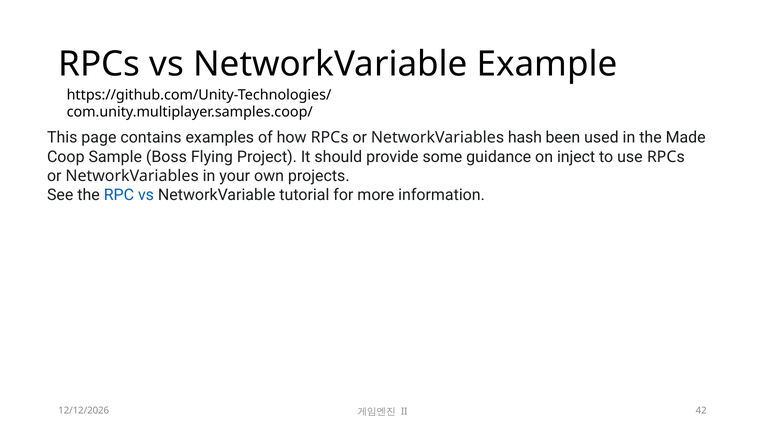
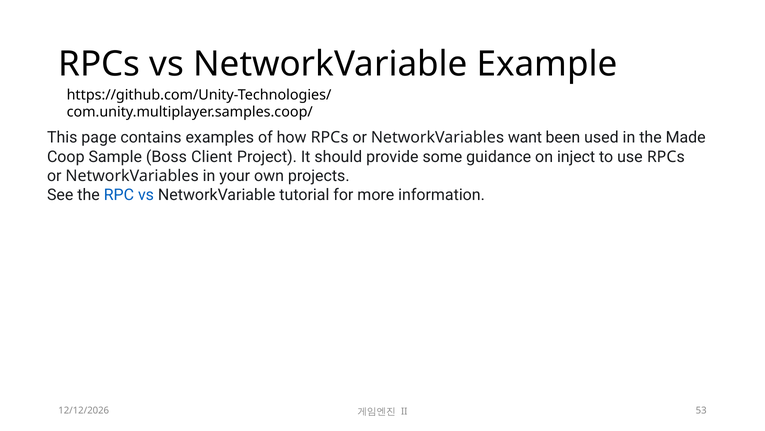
hash: hash -> want (525, 137)
Flying: Flying -> Client (212, 157)
42: 42 -> 53 (701, 410)
